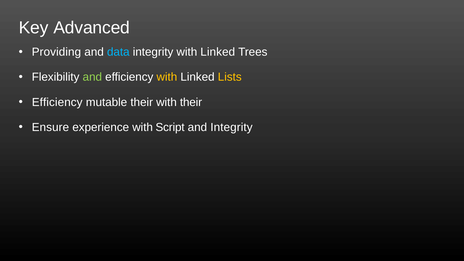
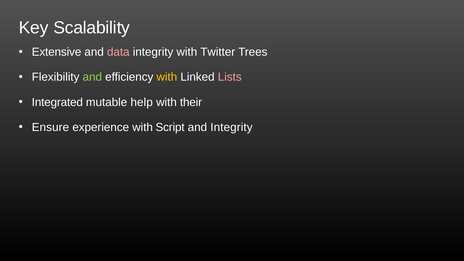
Advanced: Advanced -> Scalability (92, 28)
Providing: Providing -> Extensive (57, 52)
data colour: light blue -> pink (118, 52)
integrity with Linked: Linked -> Twitter (218, 52)
Lists colour: yellow -> pink (230, 77)
Efficiency: Efficiency -> Integrated (57, 102)
mutable their: their -> help (142, 102)
